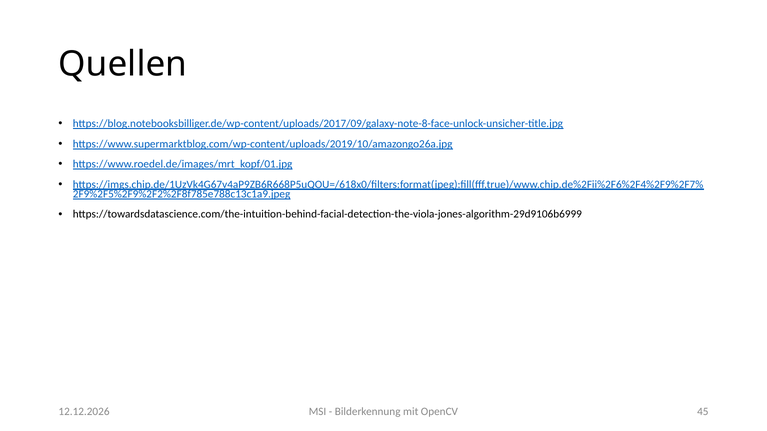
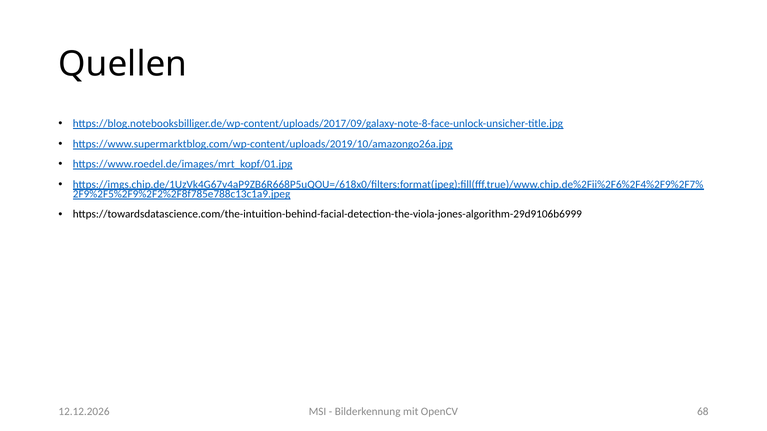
45: 45 -> 68 (703, 412)
